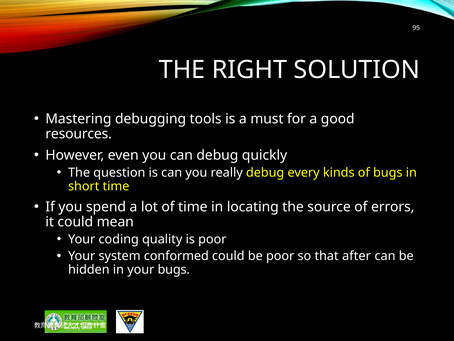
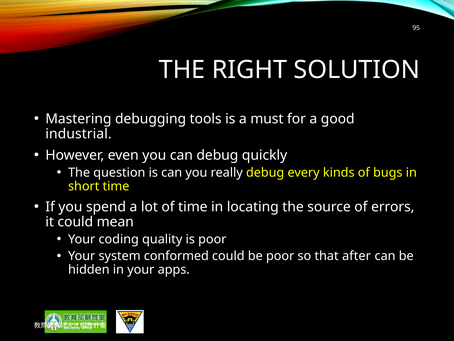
resources: resources -> industrial (79, 134)
your bugs: bugs -> apps (174, 269)
